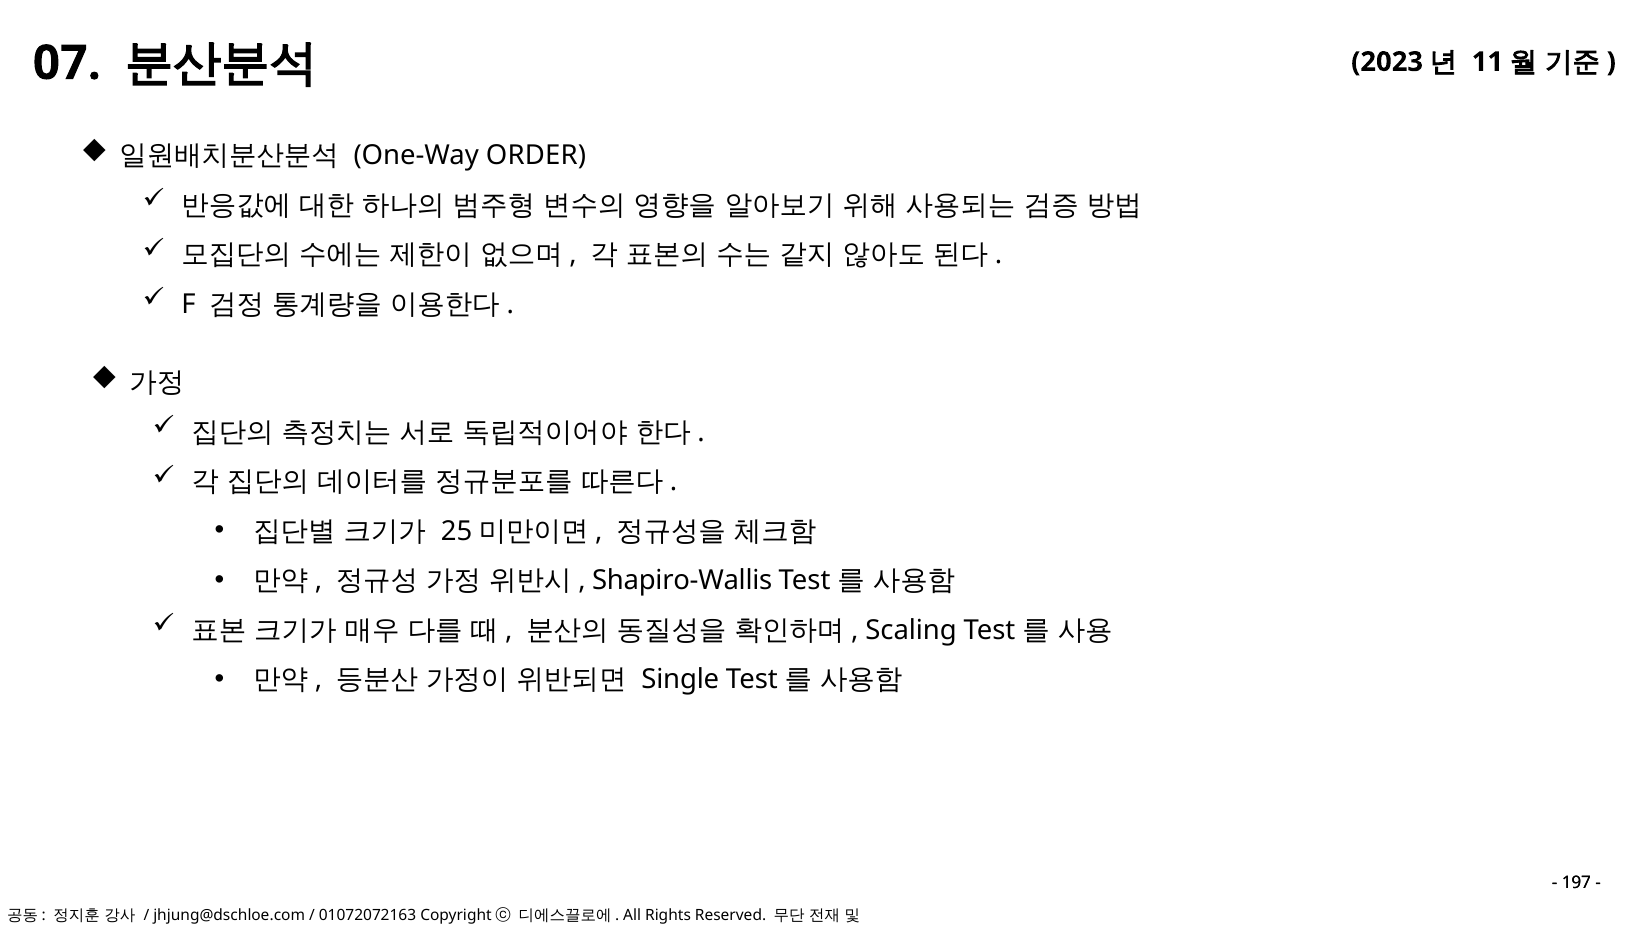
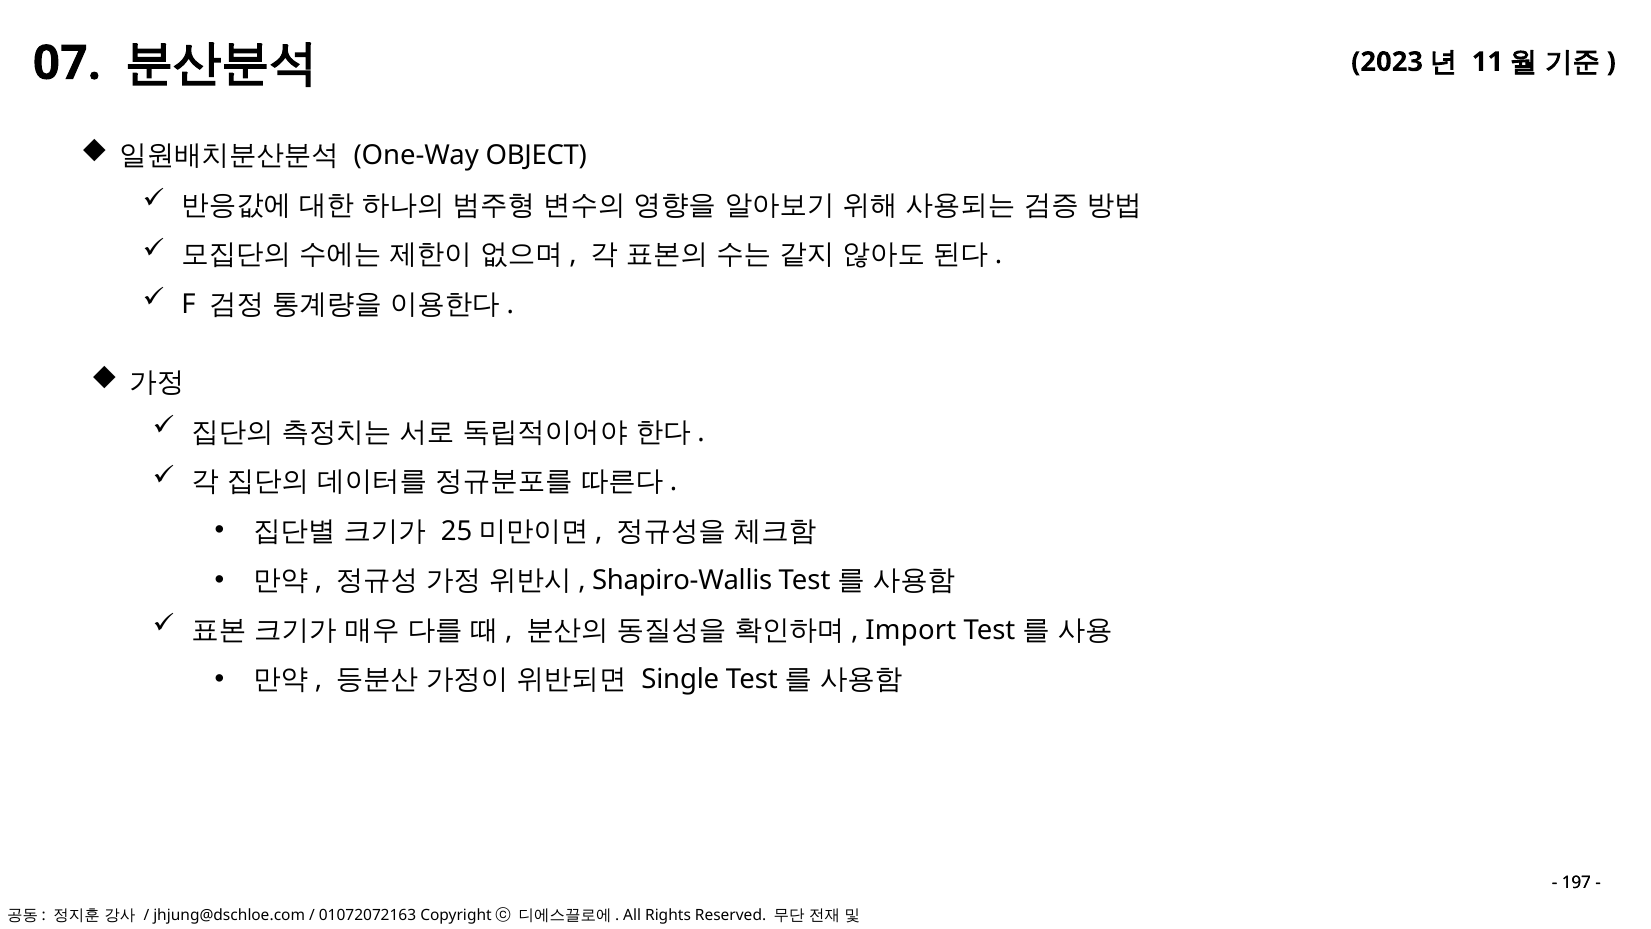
ORDER: ORDER -> OBJECT (536, 156)
Scaling: Scaling -> Import (911, 630)
